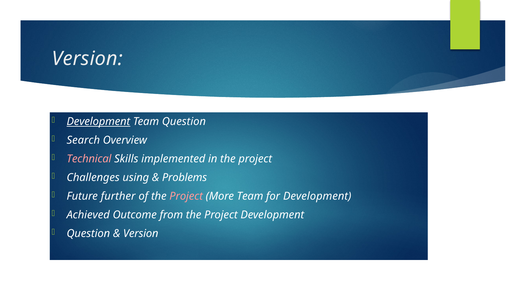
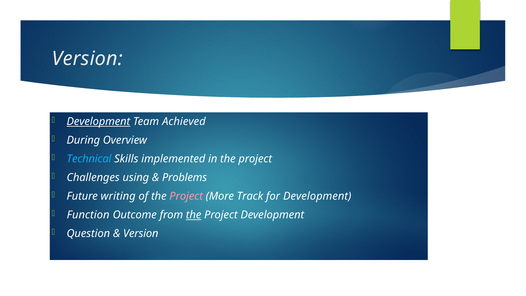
Team Question: Question -> Achieved (184, 122)
Search: Search -> During (83, 140)
Technical colour: pink -> light blue (89, 159)
further: further -> writing (118, 196)
More Team: Team -> Track (250, 196)
Achieved: Achieved -> Function (88, 215)
the underline: none -> present (194, 215)
